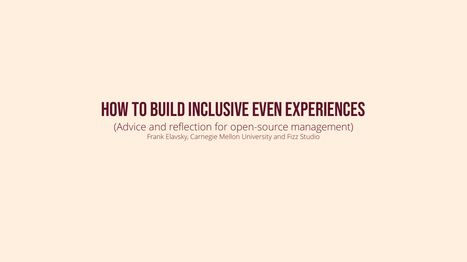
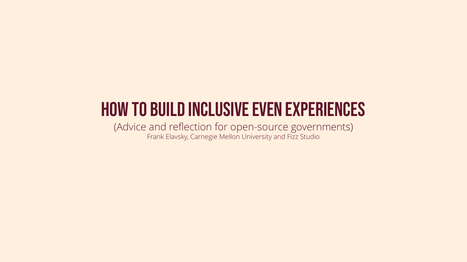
management: management -> governments (322, 127)
